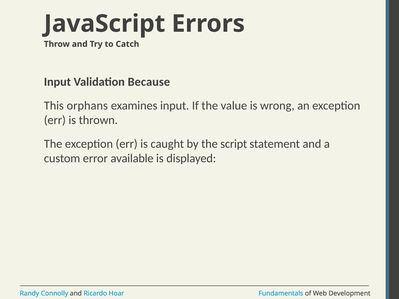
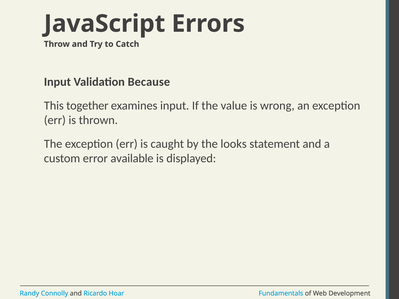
orphans: orphans -> together (87, 106)
script: script -> looks (234, 144)
